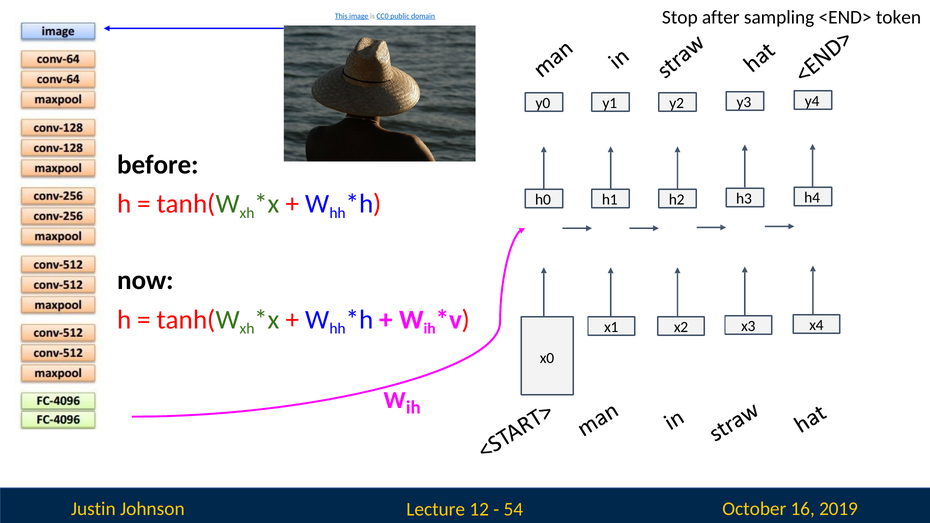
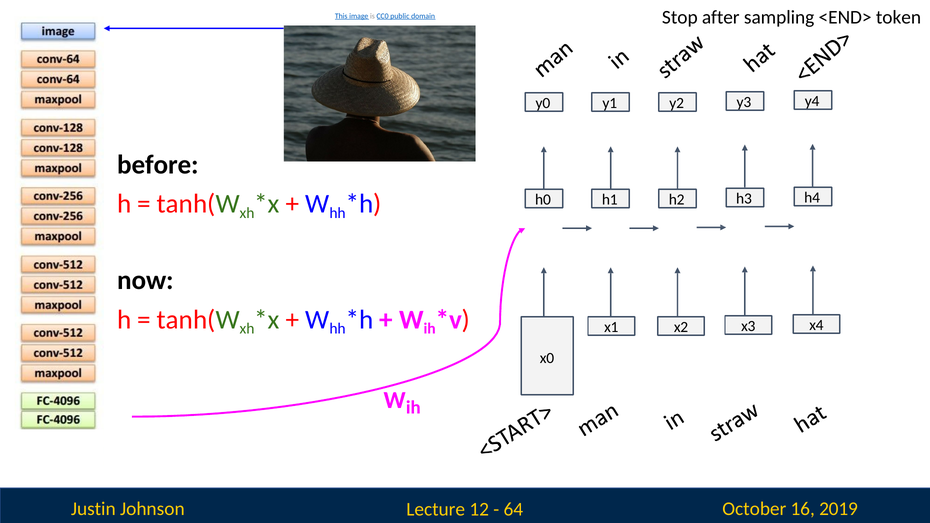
54: 54 -> 64 (513, 509)
